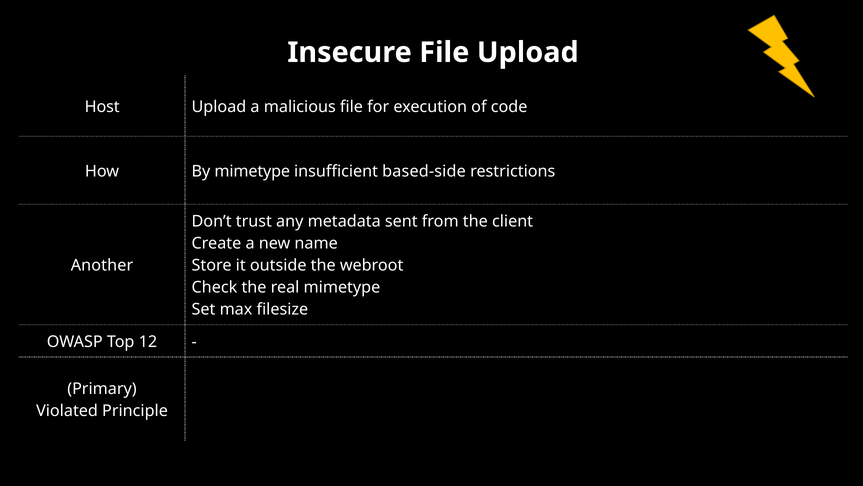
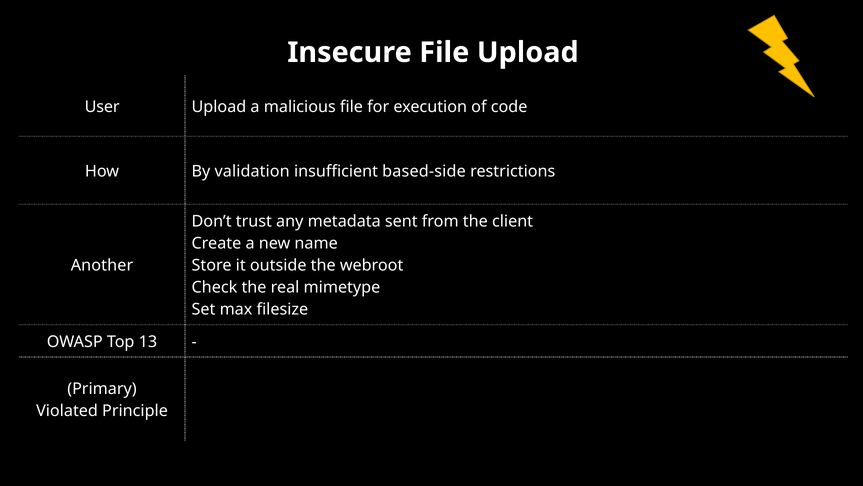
Host: Host -> User (102, 107)
By mimetype: mimetype -> validation (252, 171)
12: 12 -> 13 (148, 341)
